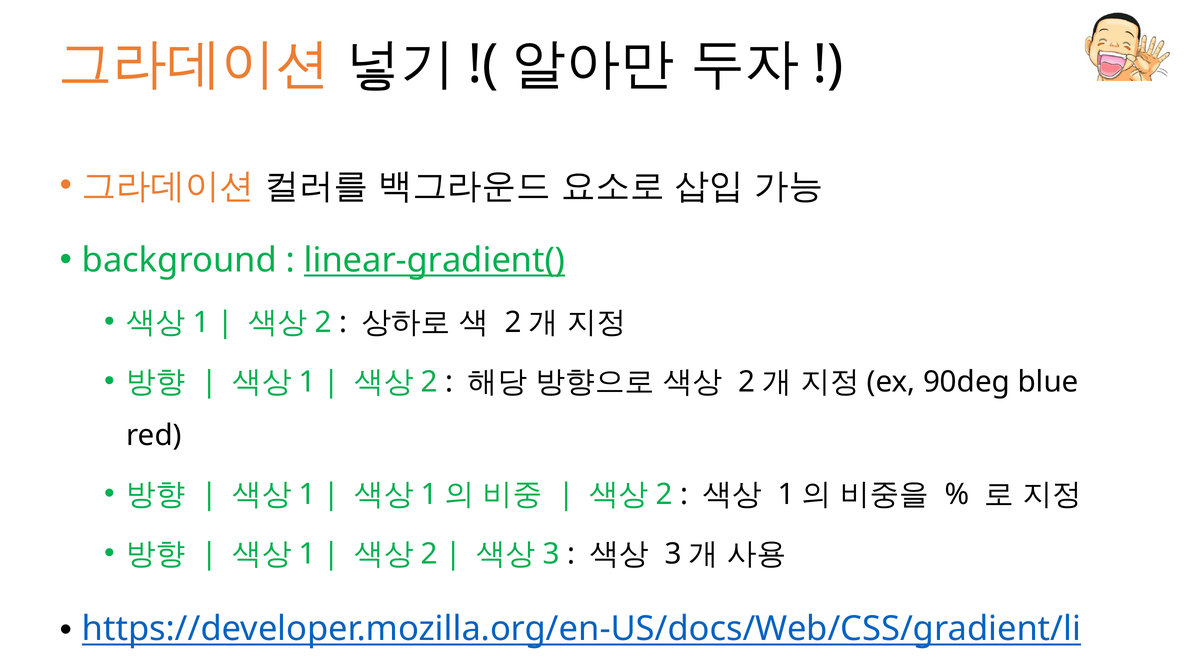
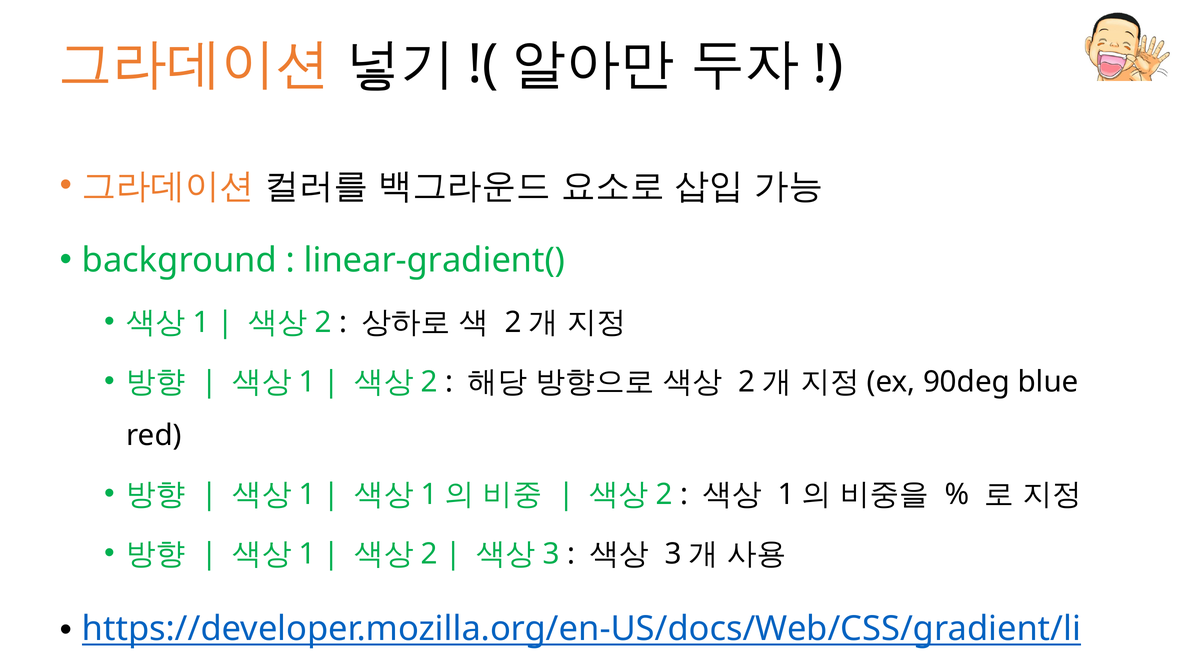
linear-gradient( underline: present -> none (435, 260)
